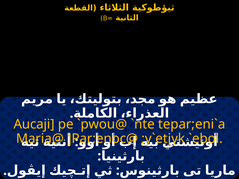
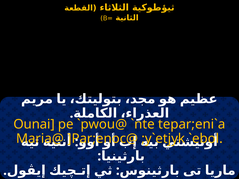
Aucaji: Aucaji -> Ounai (34, 124)
